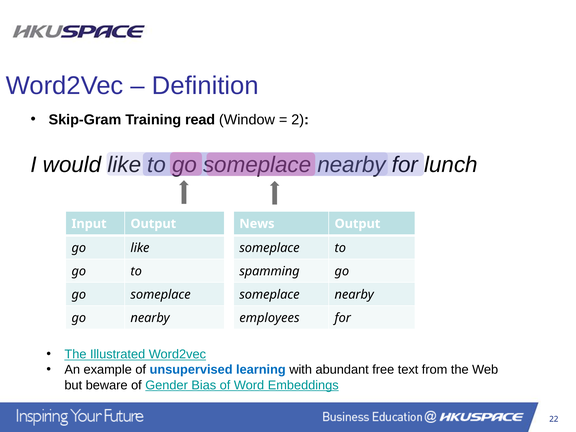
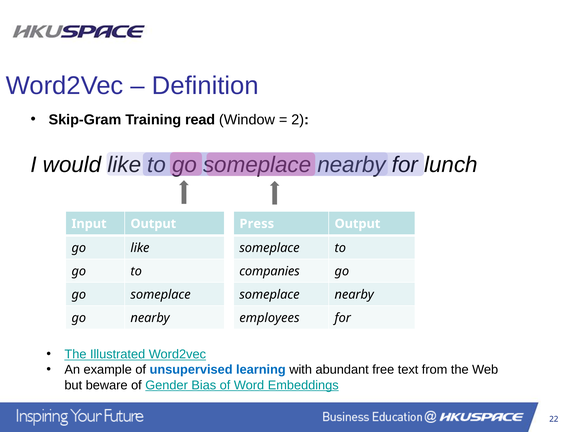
News: News -> Press (257, 224)
spamming: spamming -> companies (270, 271)
